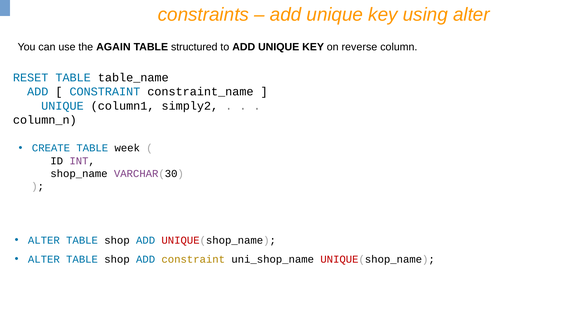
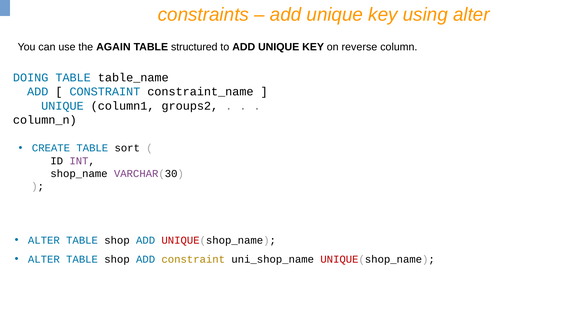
RESET: RESET -> DOING (31, 78)
simply2: simply2 -> groups2 (190, 106)
week: week -> sort (127, 148)
